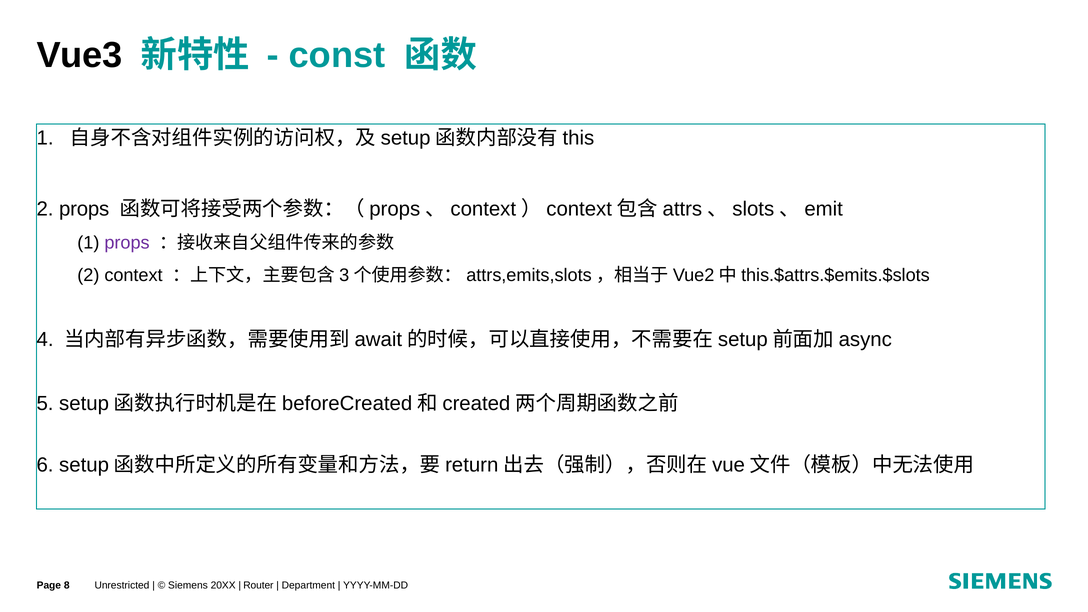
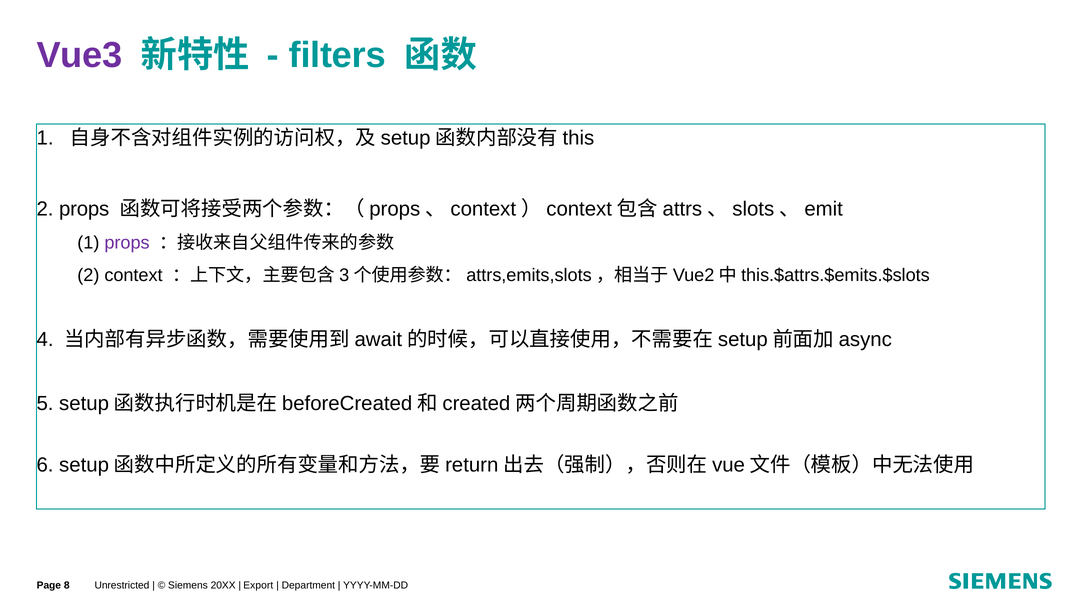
Vue3 colour: black -> purple (79, 55)
const: const -> filters (337, 55)
Router: Router -> Export (258, 586)
